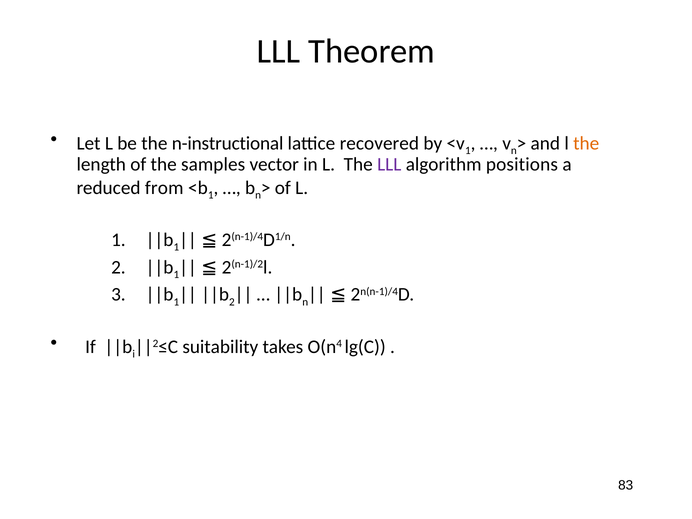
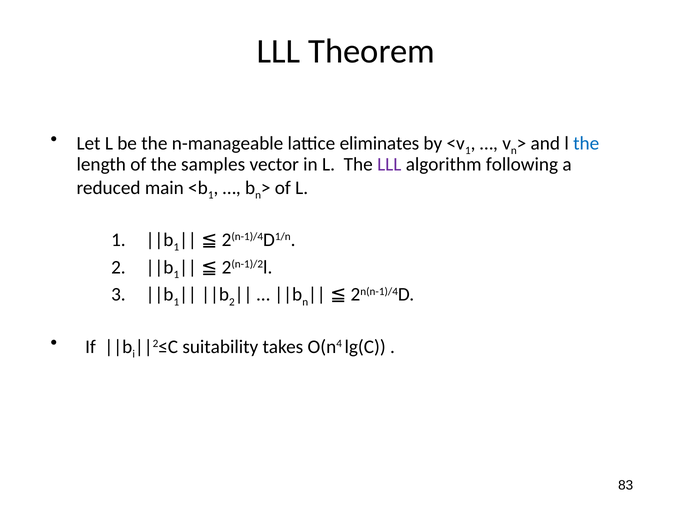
n-instructional: n-instructional -> n-manageable (228, 143)
recovered: recovered -> eliminates (379, 143)
the colour: orange -> blue (586, 143)
positions: positions -> following (522, 165)
from: from -> main (164, 188)
